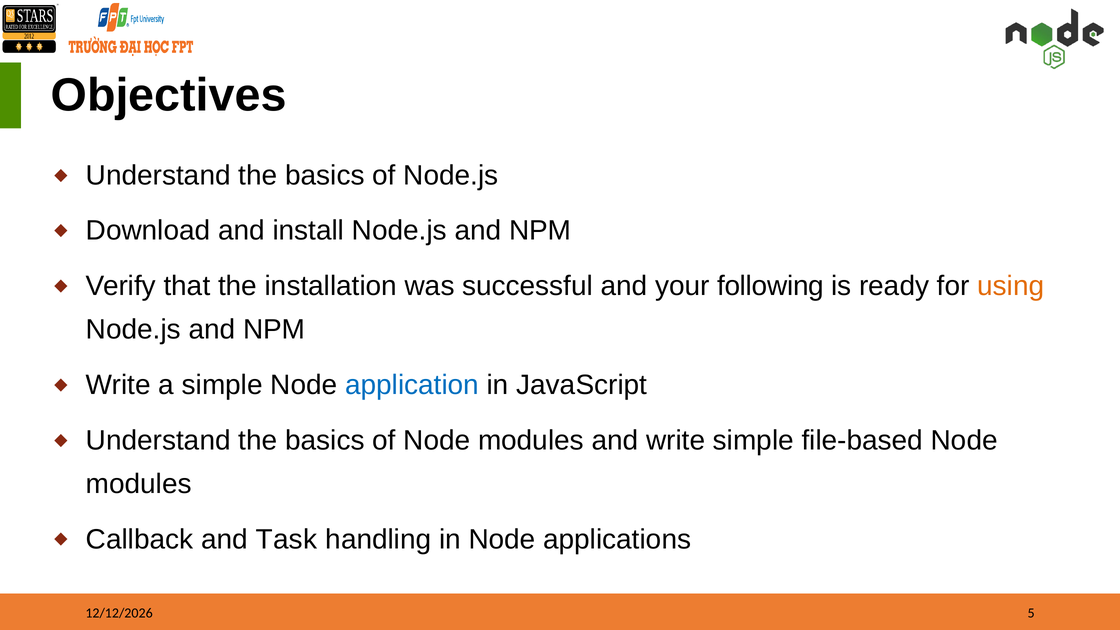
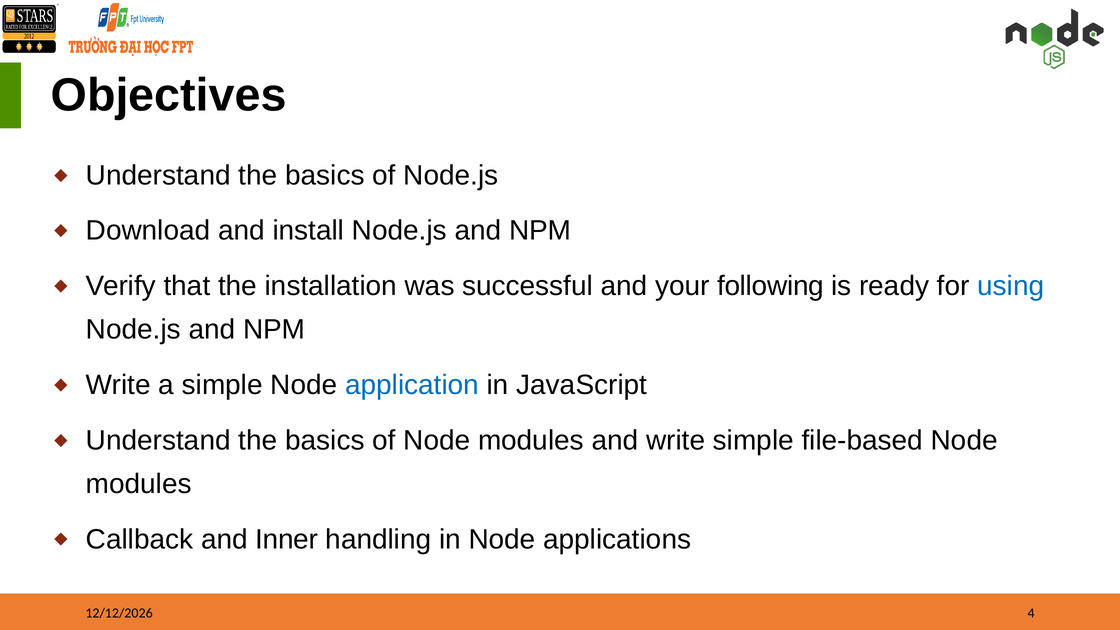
using colour: orange -> blue (1011, 286)
Task: Task -> Inner (287, 539)
5: 5 -> 4 (1031, 613)
